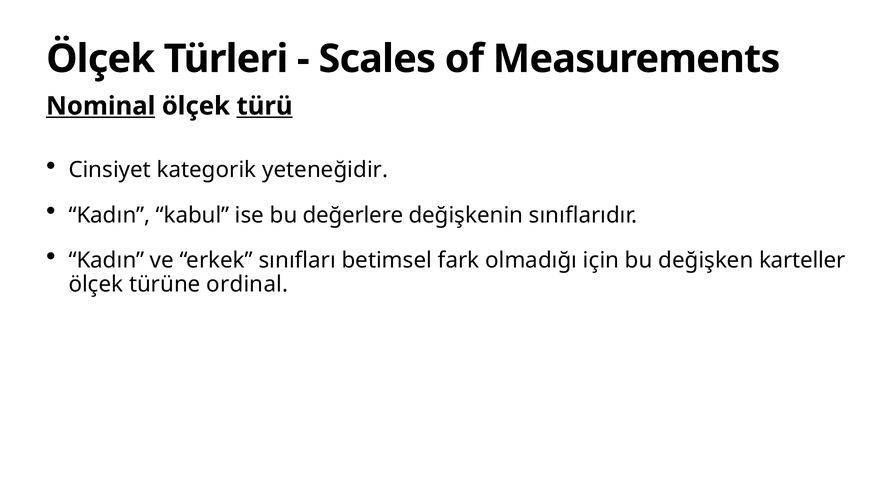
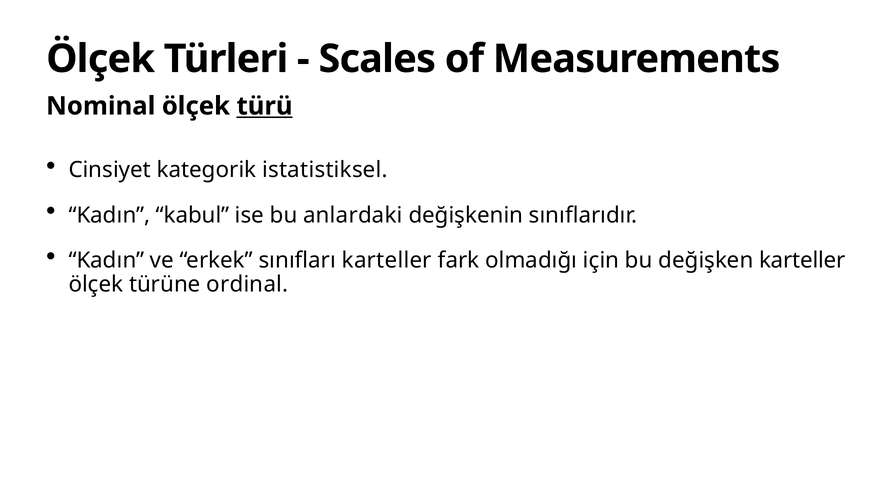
Nominal underline: present -> none (101, 106)
yeteneğidir: yeteneğidir -> istatistiksel (325, 170)
değerlere: değerlere -> anlardaki (353, 215)
sınıfları betimsel: betimsel -> karteller (387, 260)
